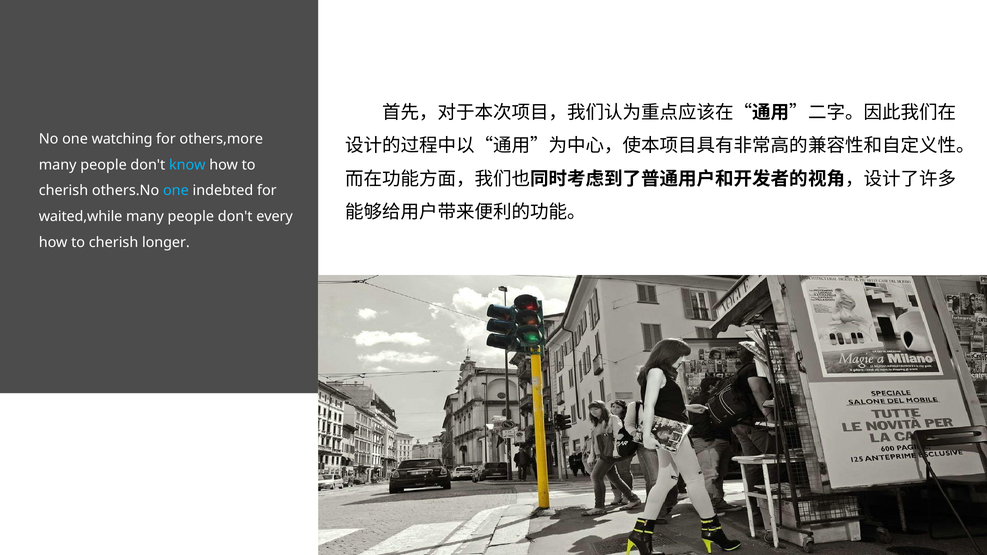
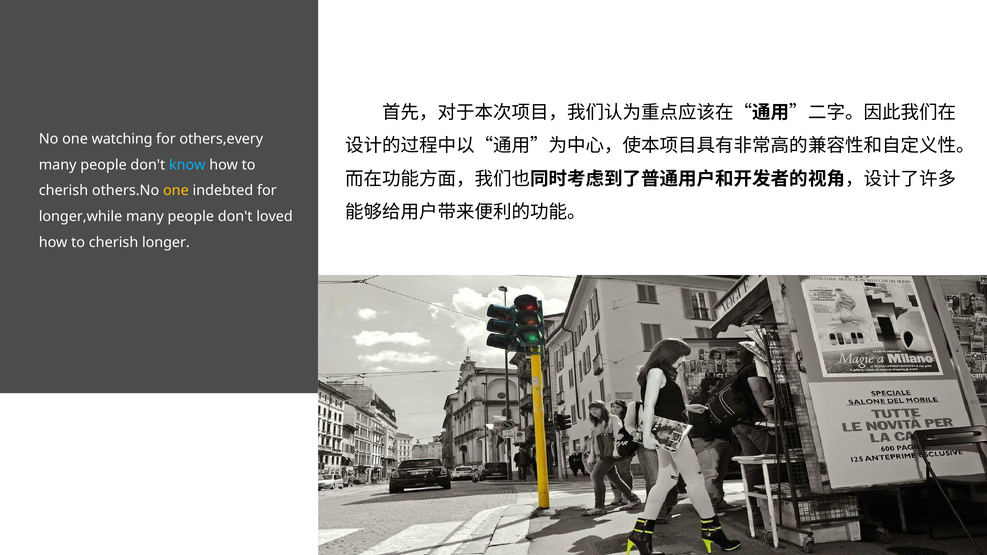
others,more: others,more -> others,every (221, 139)
one colour: light blue -> yellow (176, 191)
waited,while: waited,while -> longer,while (81, 217)
every: every -> loved (275, 217)
